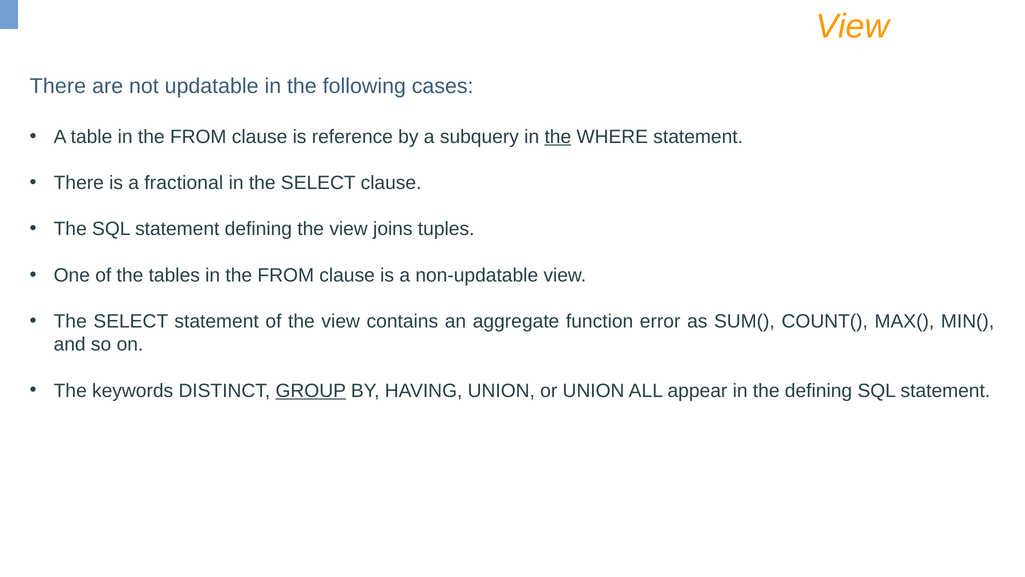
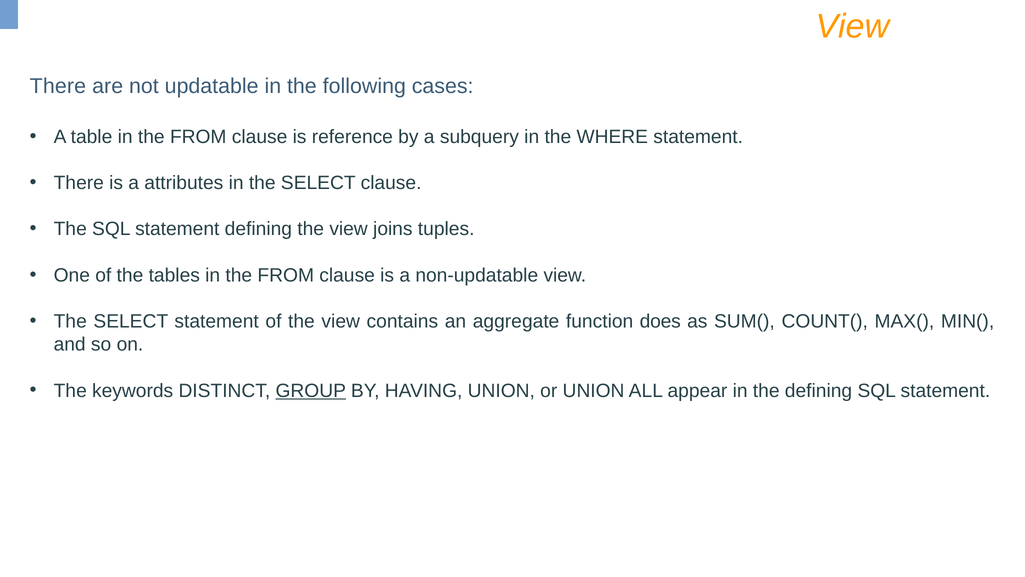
the underline: present -> none (558, 137)
fractional: fractional -> attributes (184, 183)
error: error -> does (660, 321)
